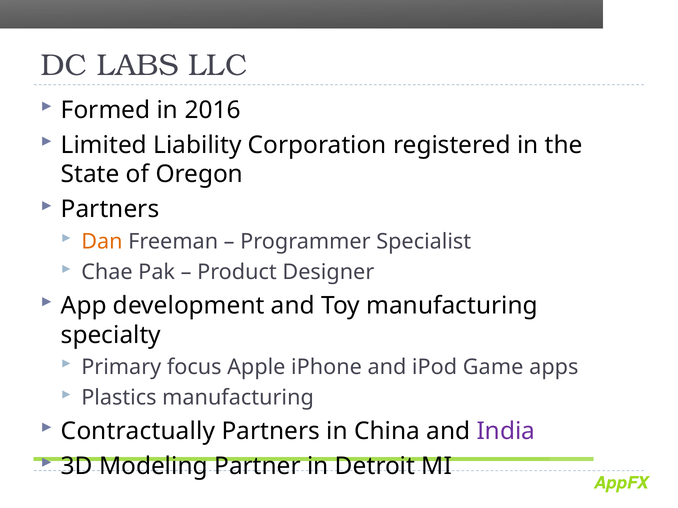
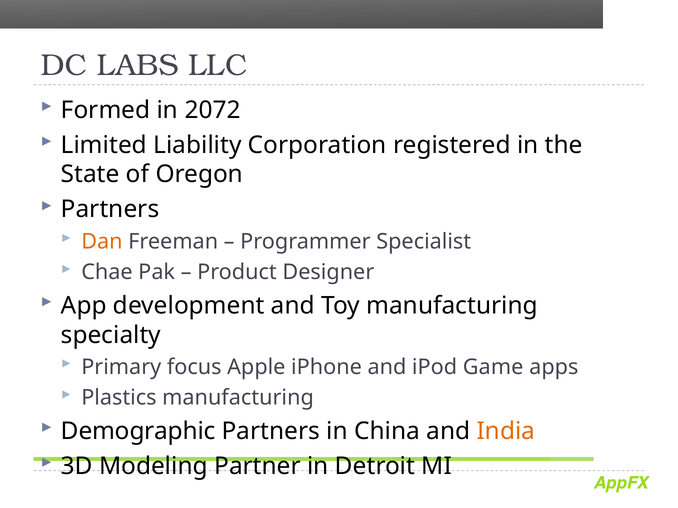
2016: 2016 -> 2072 (213, 110)
Contractually: Contractually -> Demographic (138, 432)
India colour: purple -> orange (506, 432)
